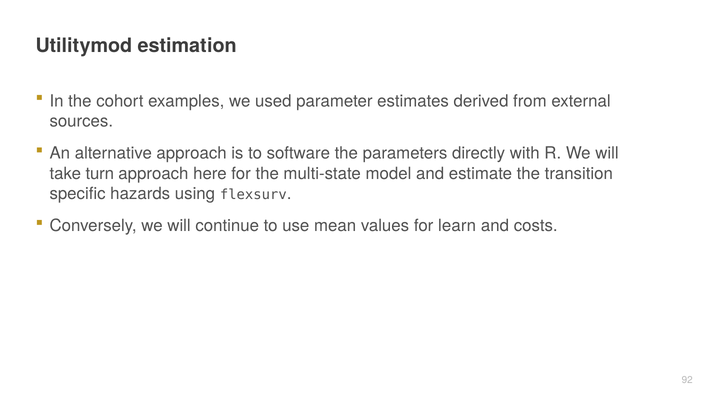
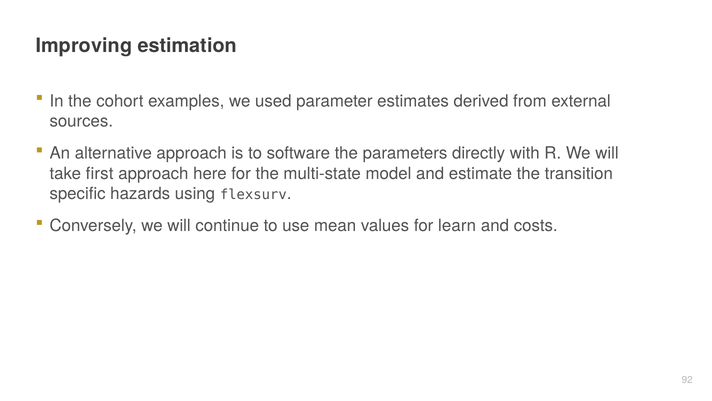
Utilitymod: Utilitymod -> Improving (84, 46)
turn: turn -> first (100, 173)
